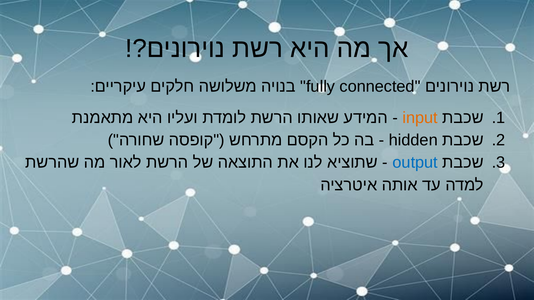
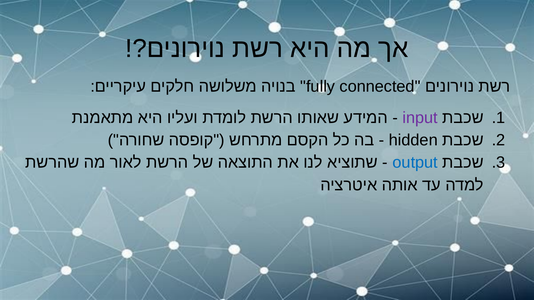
input colour: orange -> purple (420, 118)
